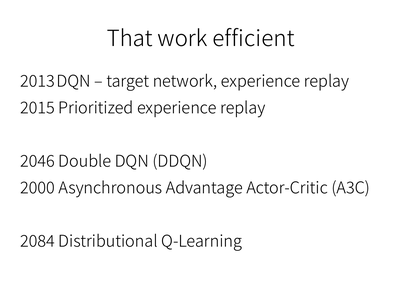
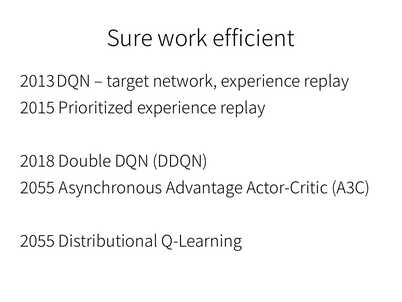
That: That -> Sure (130, 39)
2046: 2046 -> 2018 (37, 161)
2000: 2000 -> 2055 (37, 188)
2084: 2084 -> 2055 (37, 241)
